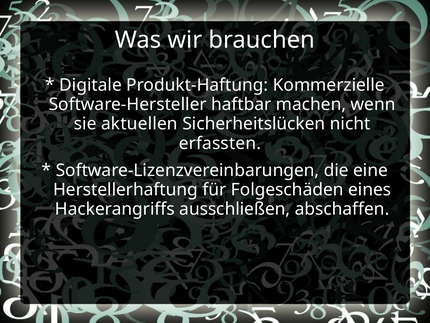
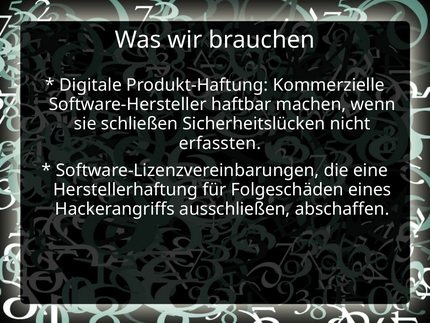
aktuellen: aktuellen -> schließen (140, 124)
